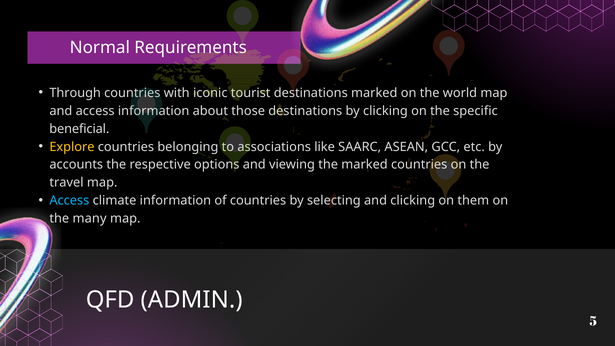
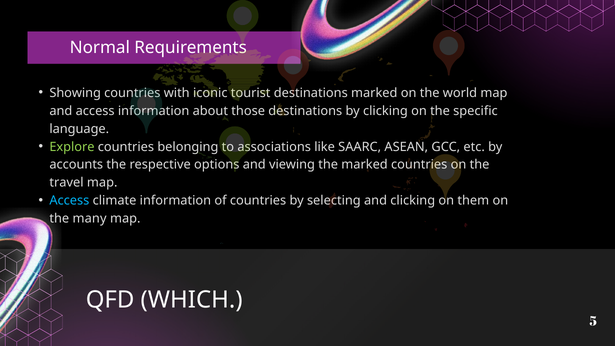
Through: Through -> Showing (75, 93)
beneficial: beneficial -> language (79, 129)
Explore colour: yellow -> light green (72, 147)
ADMIN: ADMIN -> WHICH (192, 300)
